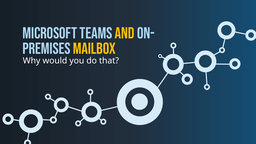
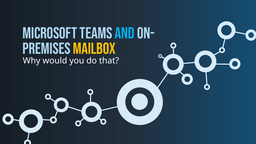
and colour: yellow -> light blue (125, 33)
